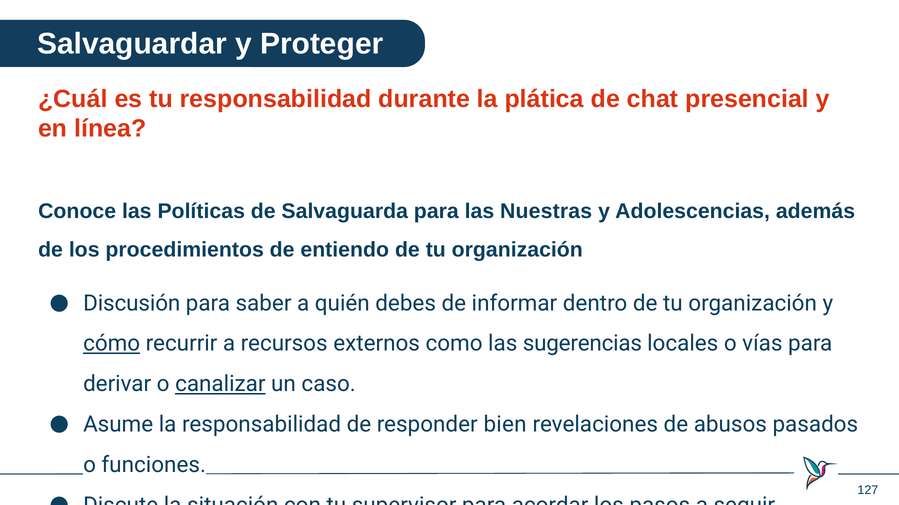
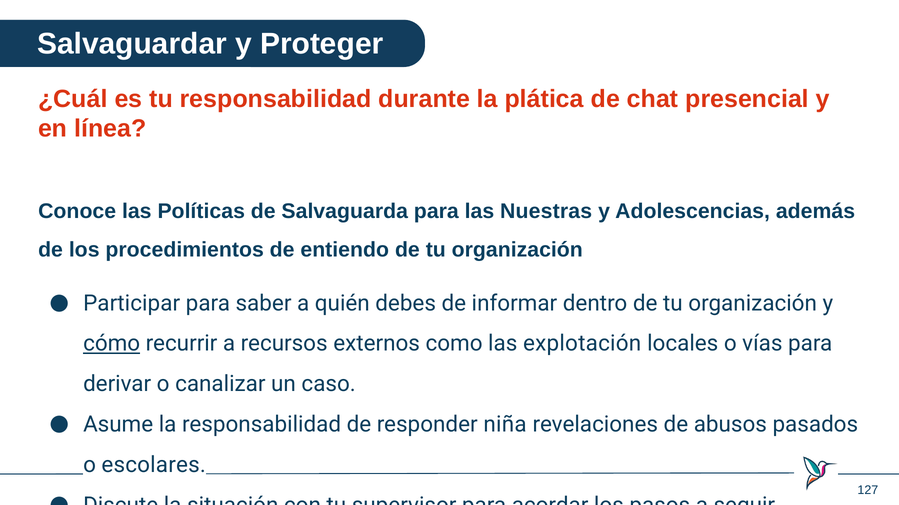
Discusión: Discusión -> Participar (132, 304)
sugerencias: sugerencias -> explotación (582, 344)
canalizar underline: present -> none (220, 384)
bien: bien -> niña (505, 425)
funciones: funciones -> escolares (154, 465)
